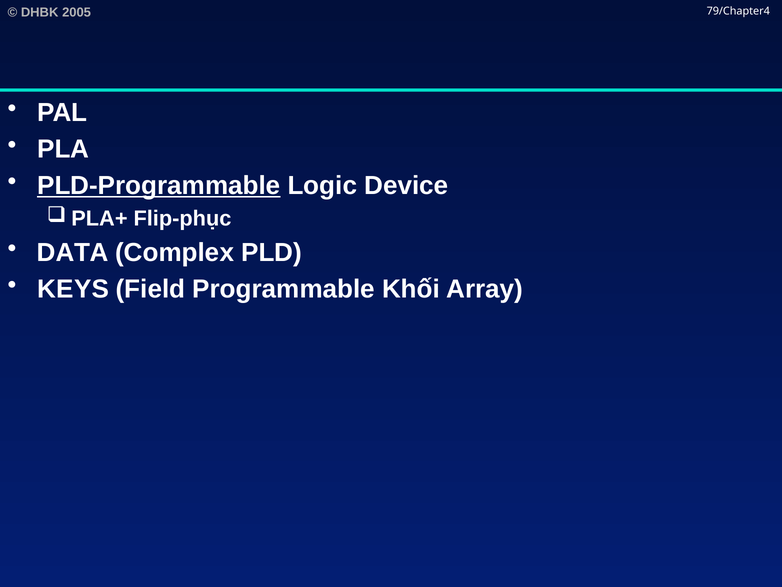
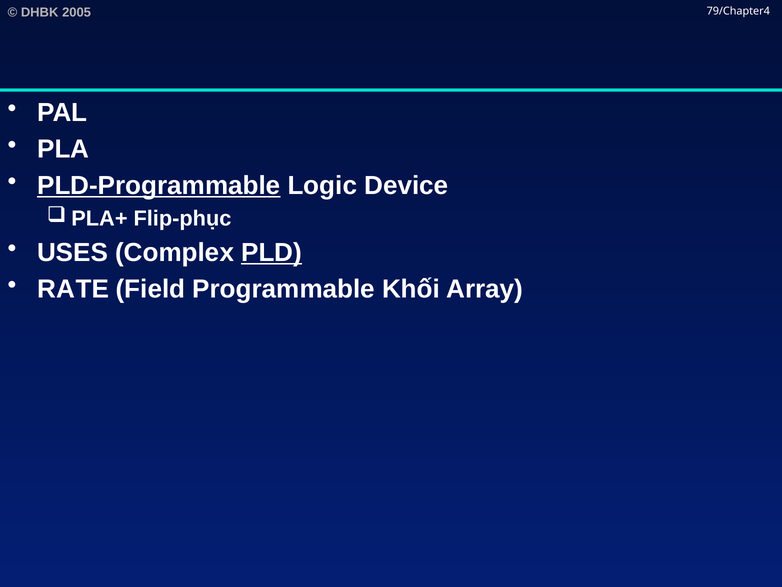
DATA: DATA -> USES (73, 252)
PLD underline: none -> present (272, 252)
KEYS: KEYS -> RATE (73, 289)
